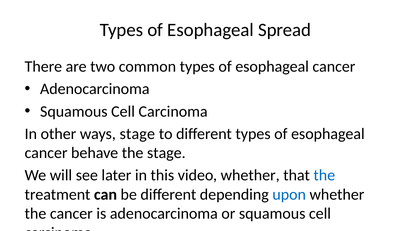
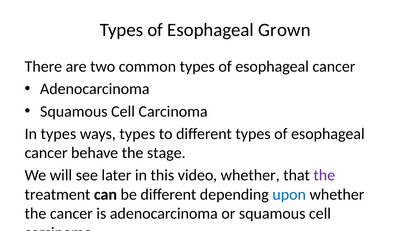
Spread: Spread -> Grown (284, 30)
In other: other -> types (58, 134)
ways stage: stage -> types (137, 134)
the colour: blue -> purple (324, 175)
